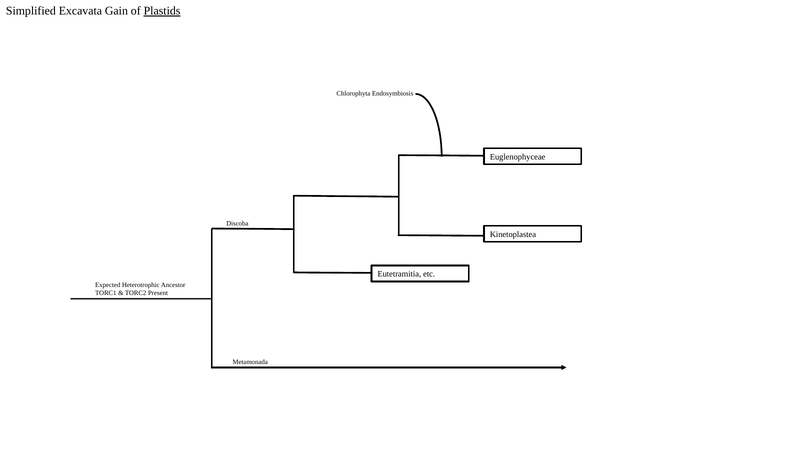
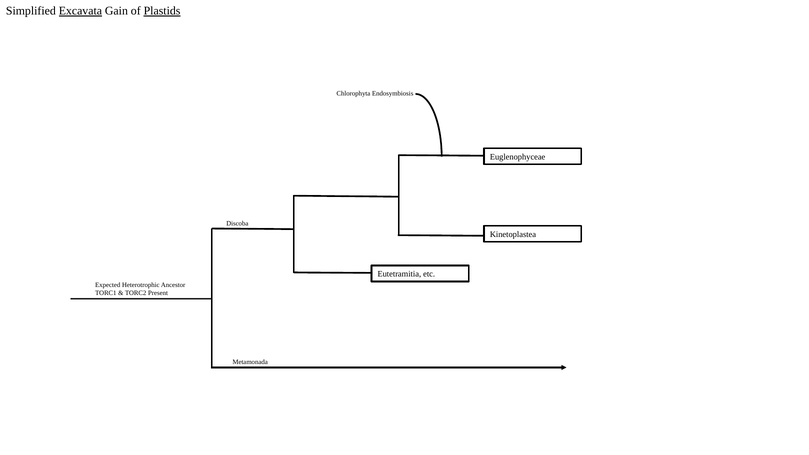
Excavata underline: none -> present (80, 11)
